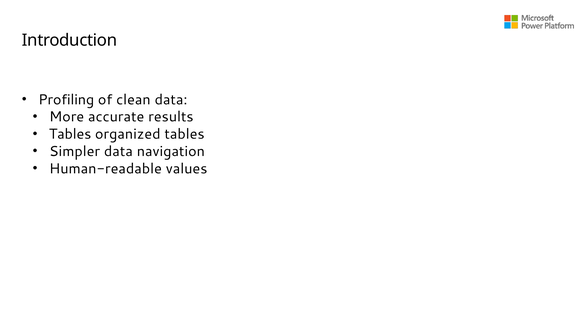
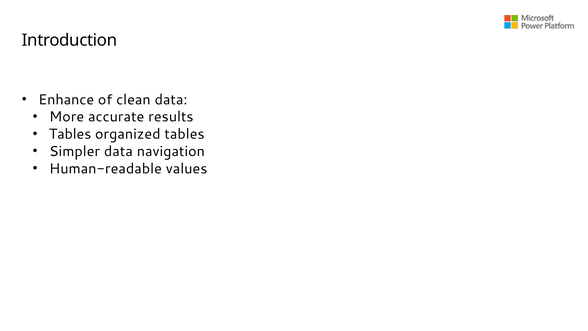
Profiling: Profiling -> Enhance (66, 99)
